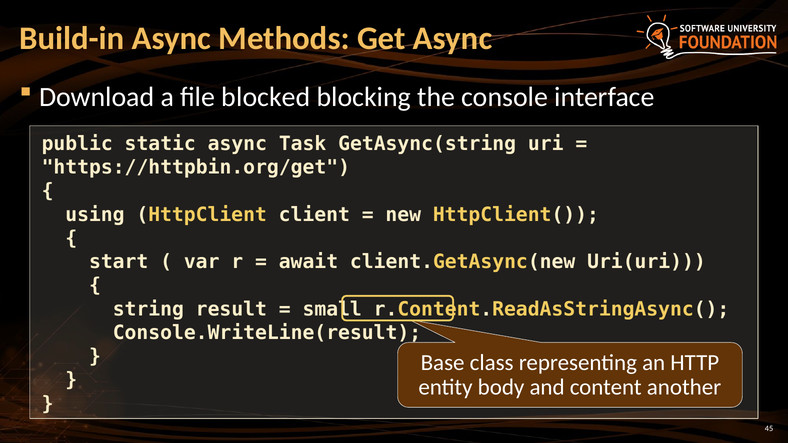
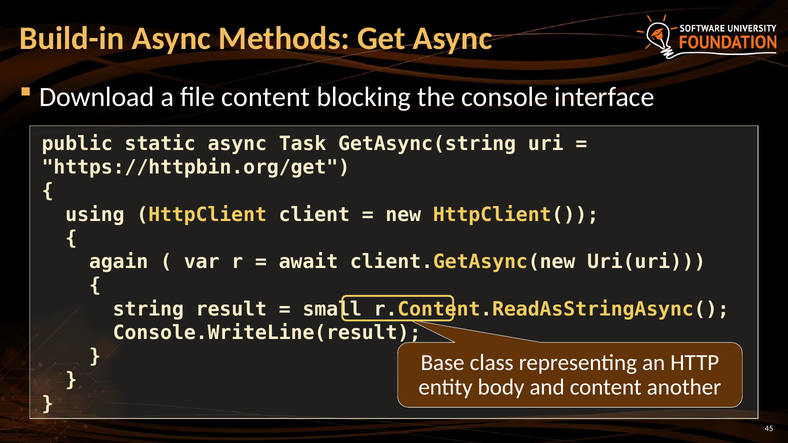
file blocked: blocked -> content (266, 97)
start: start -> again (119, 262)
